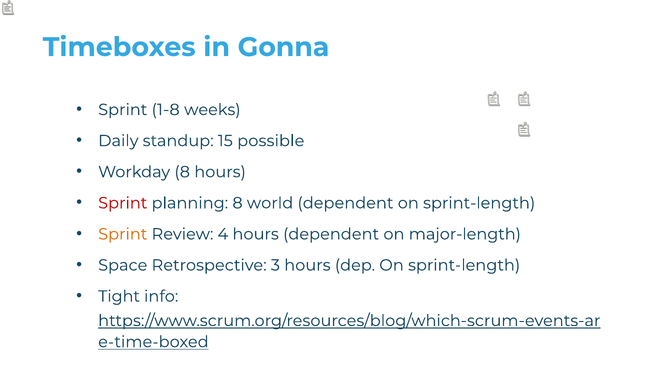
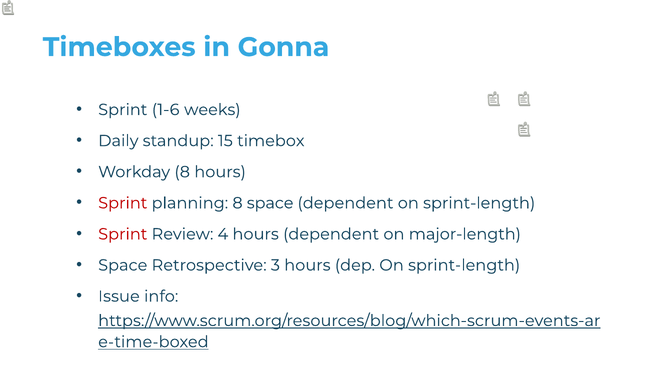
1-8: 1-8 -> 1-6 (166, 110)
possible: possible -> timebox (271, 141)
8 world: world -> space (270, 203)
Sprint colour: orange -> red (123, 234)
Tight: Tight -> Issue (119, 296)
